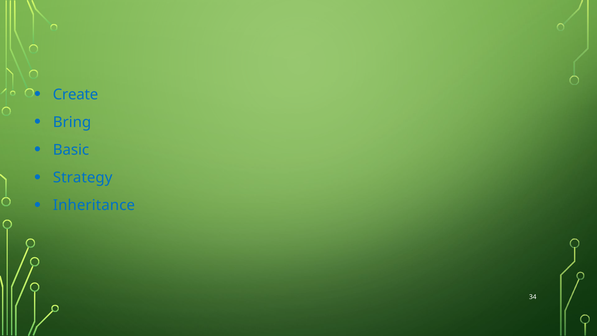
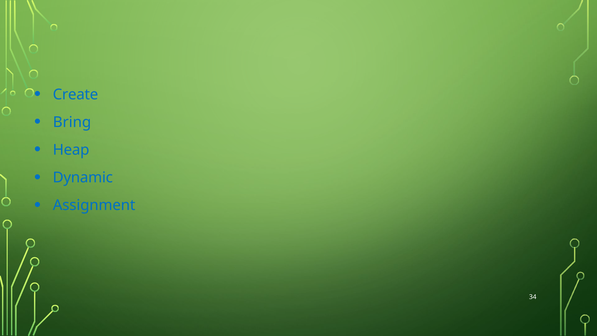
Basic: Basic -> Heap (71, 150)
Strategy: Strategy -> Dynamic (83, 178)
Inheritance: Inheritance -> Assignment (94, 205)
